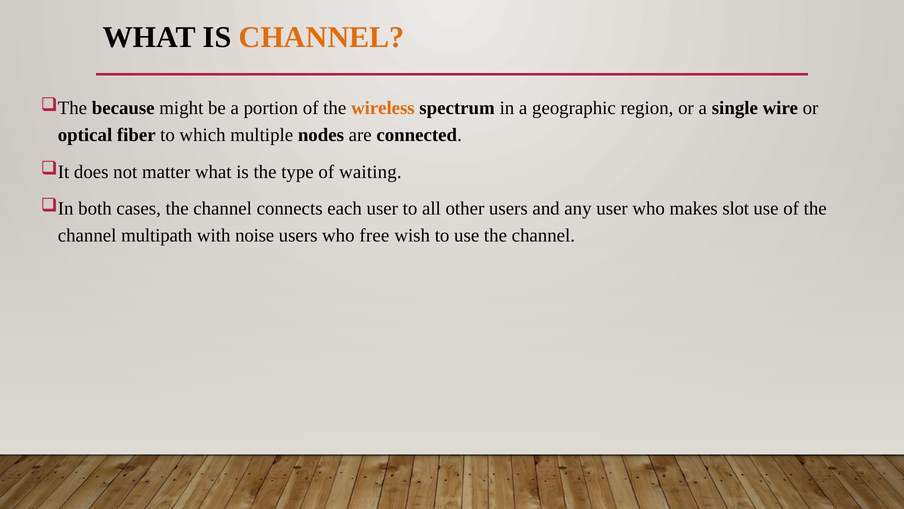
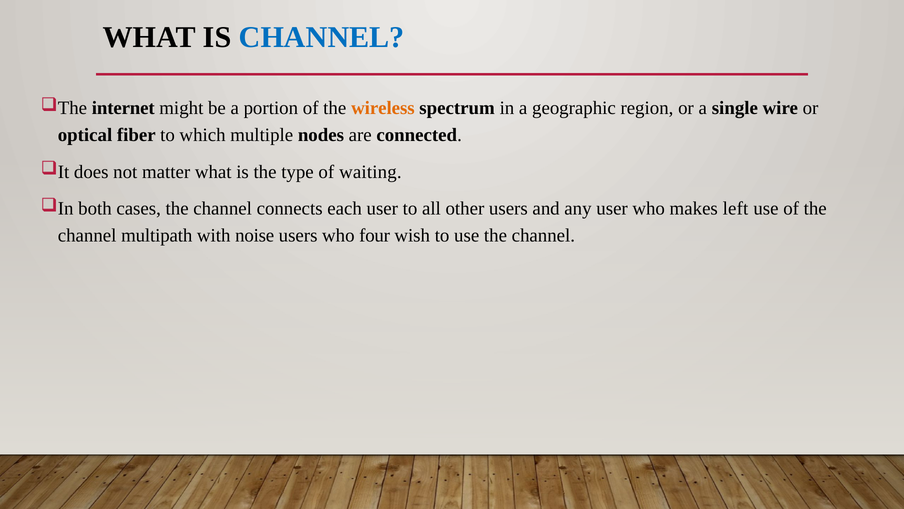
CHANNEL colour: orange -> blue (322, 37)
because: because -> internet (123, 108)
slot: slot -> left (736, 208)
free: free -> four (375, 235)
